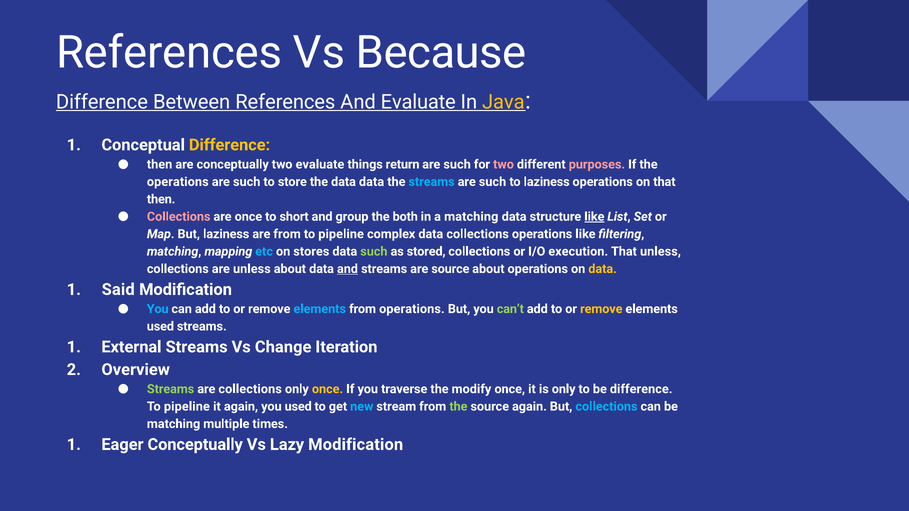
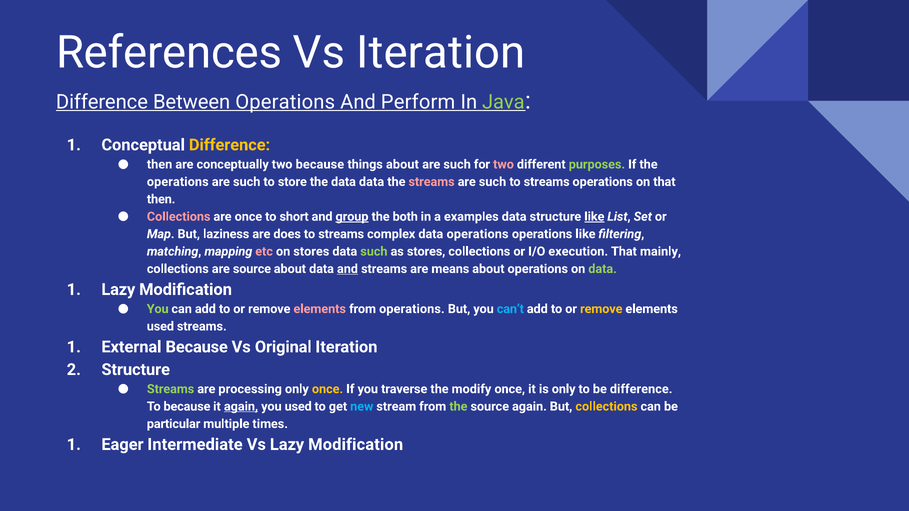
Vs Because: Because -> Iteration (441, 53)
Between References: References -> Operations (285, 102)
And Evaluate: Evaluate -> Perform (418, 102)
Java colour: yellow -> light green (503, 102)
two evaluate: evaluate -> because (320, 164)
things return: return -> about (402, 164)
purposes colour: pink -> light green (597, 164)
streams colour: light blue -> pink (432, 182)
laziness: laziness -> streams (547, 182)
group underline: none -> present (352, 217)
a matching: matching -> examples (471, 217)
are from: from -> does (287, 234)
pipeline: pipeline -> streams (341, 234)
data collections: collections -> operations (478, 234)
etc colour: light blue -> pink (264, 252)
as stored: stored -> stores (426, 252)
That unless: unless -> mainly (661, 252)
are unless: unless -> source (252, 269)
are source: source -> means (450, 269)
data colour: yellow -> light green (603, 269)
Said: Said -> Lazy (118, 290)
You colour: light blue -> light green (158, 309)
elements colour: light blue -> pink (320, 309)
can’t colour: light green -> light blue (510, 309)
External Streams: Streams -> Because (197, 347)
Change: Change -> Original (283, 347)
Overview: Overview -> Structure (136, 370)
are collections: collections -> processing (250, 389)
pipeline: pipeline -> because (187, 407)
again underline: none -> present (241, 407)
collections colour: light blue -> yellow (606, 407)
matching: matching -> particular (174, 424)
Eager Conceptually: Conceptually -> Intermediate (195, 445)
